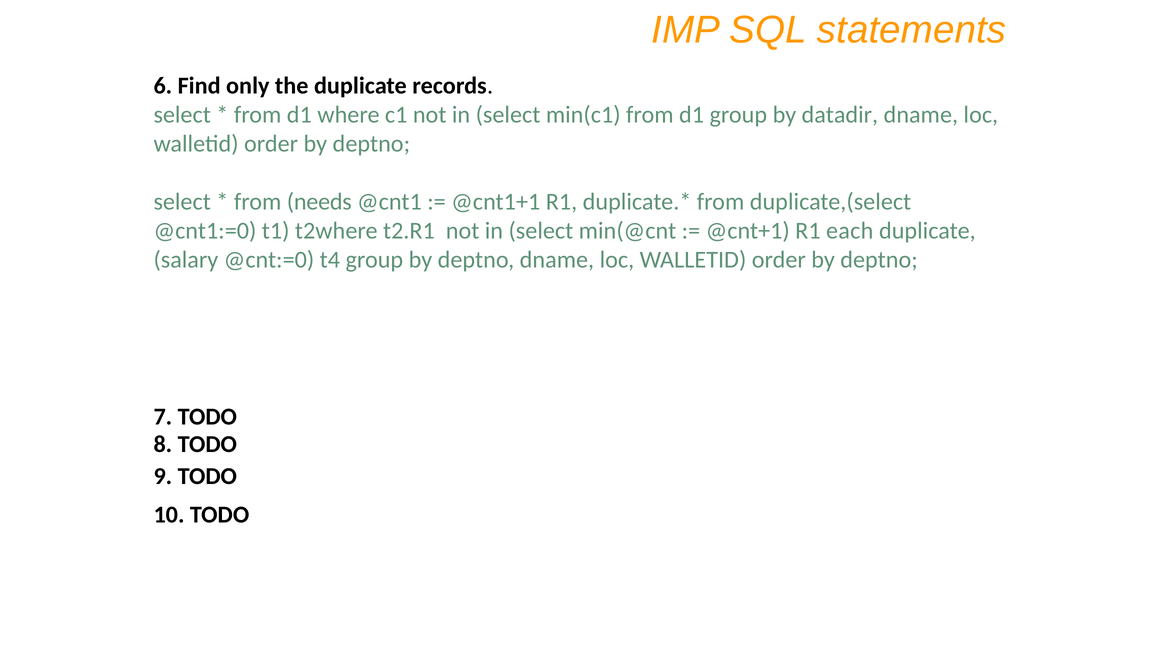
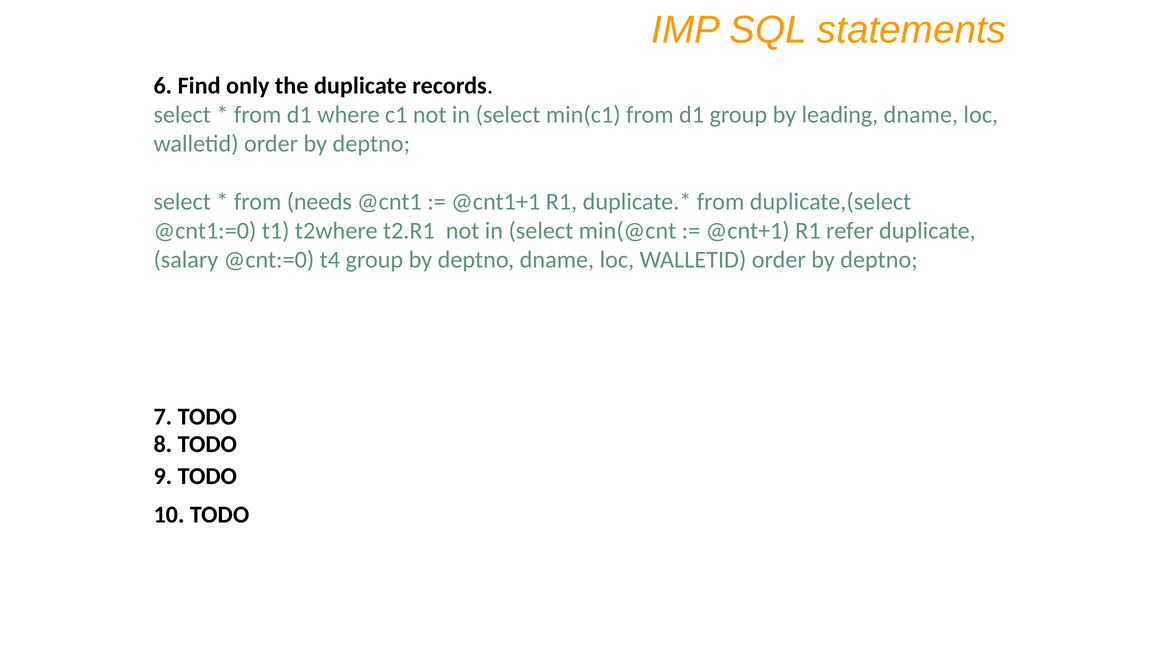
datadir: datadir -> leading (840, 115)
each: each -> refer (850, 231)
